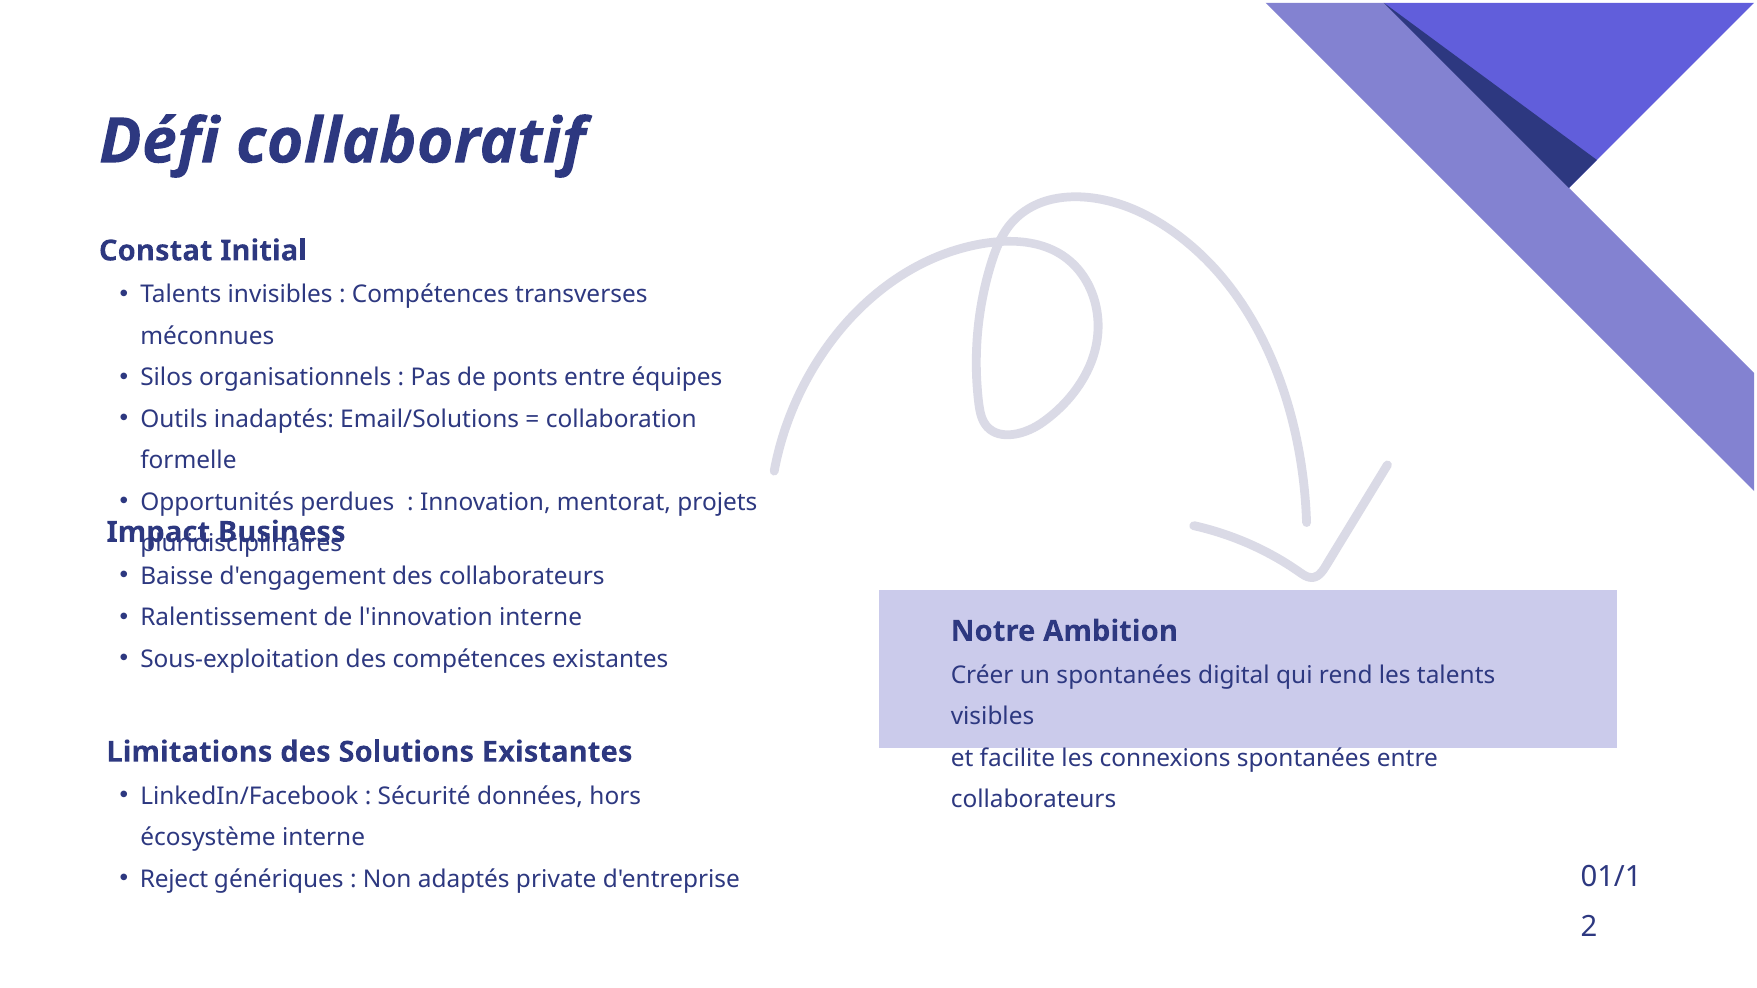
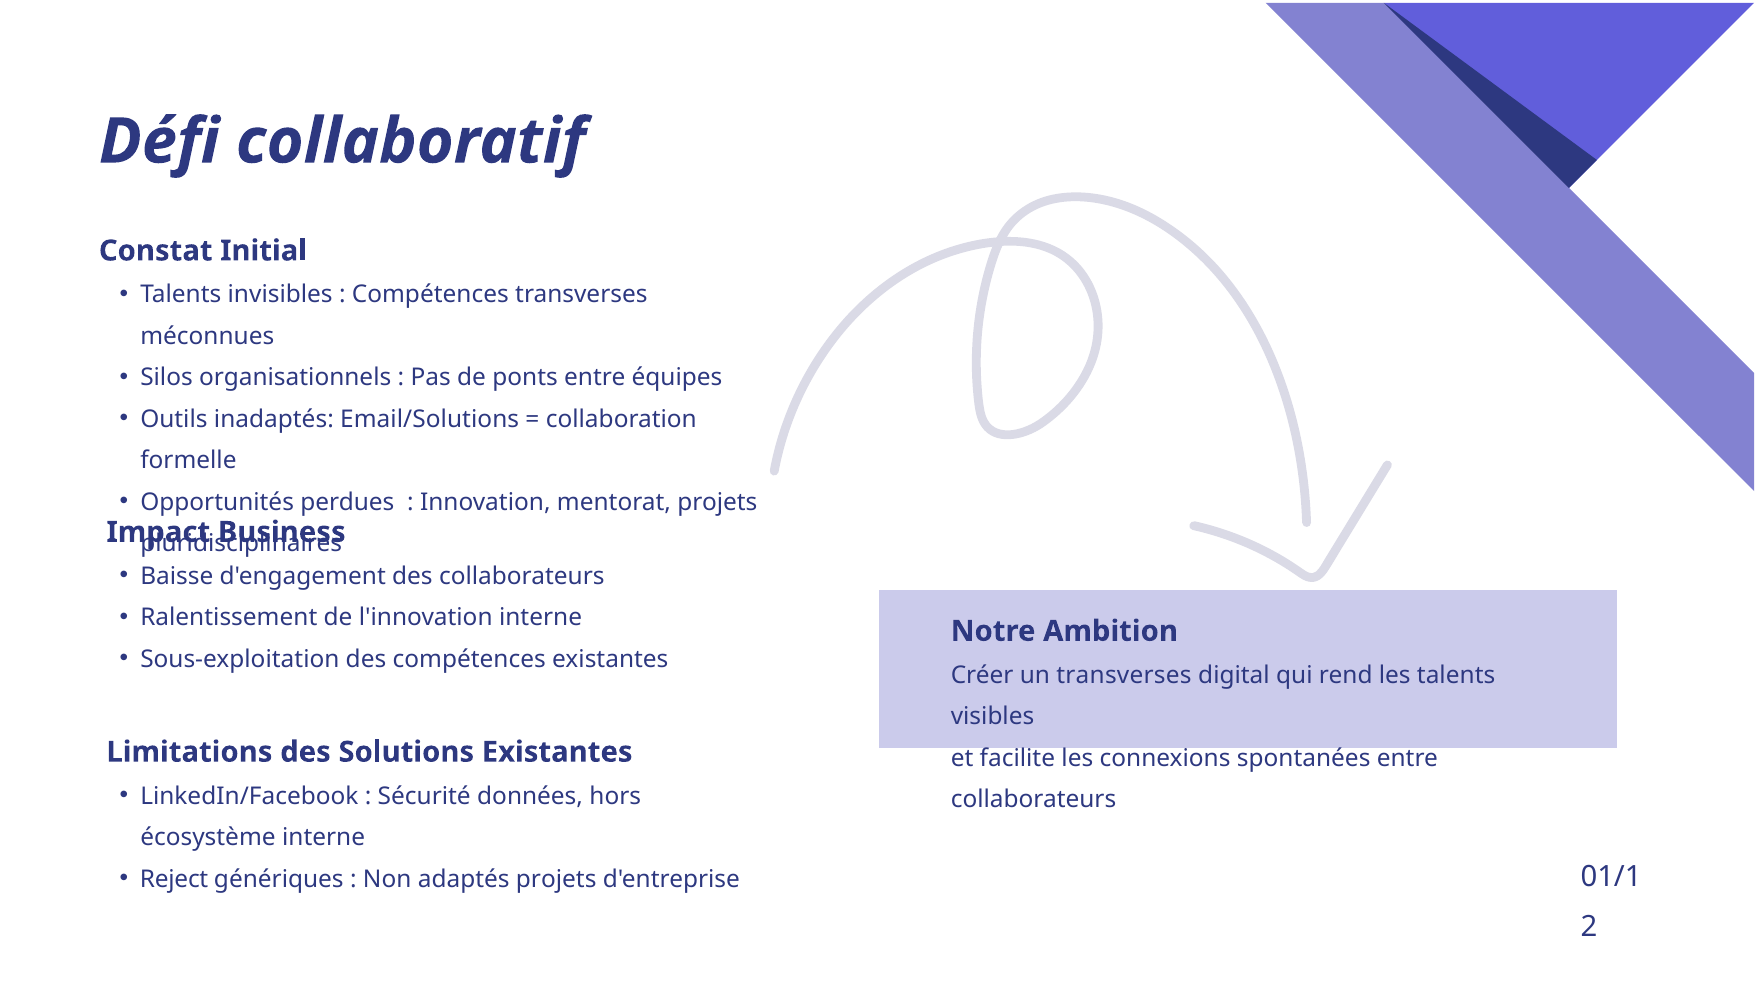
un spontanées: spontanées -> transverses (1124, 675)
adaptés private: private -> projets (556, 879)
